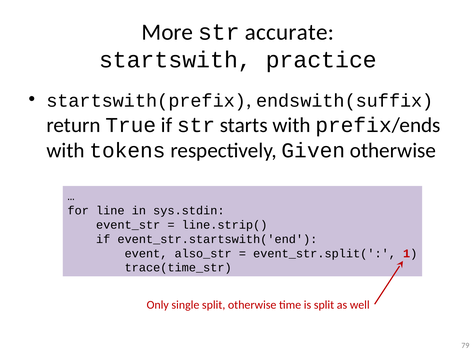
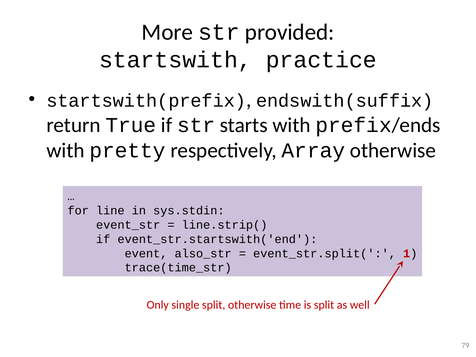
accurate: accurate -> provided (290, 32)
tokens: tokens -> pretty (128, 151)
Given: Given -> Array (313, 151)
